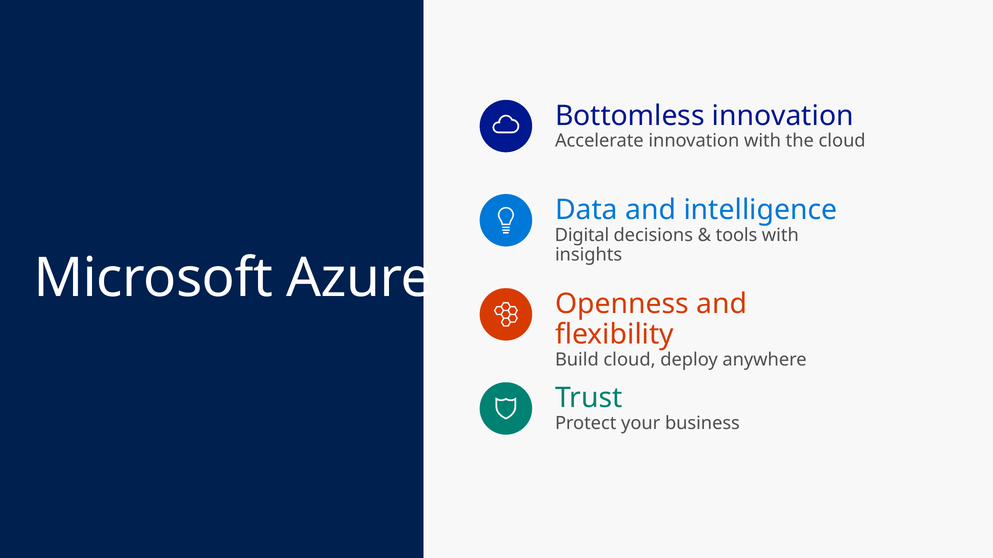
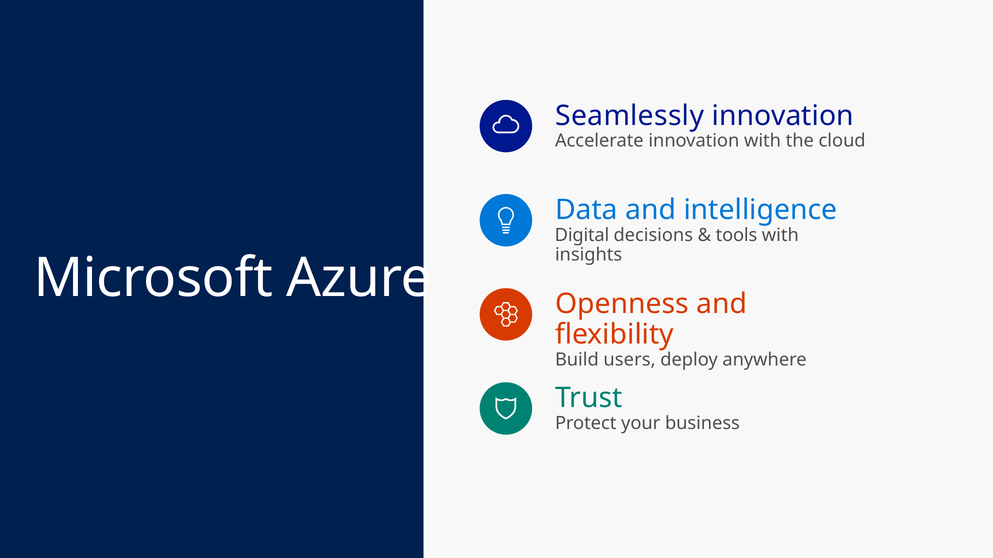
Bottomless: Bottomless -> Seamlessly (630, 116)
Build cloud: cloud -> users (630, 360)
